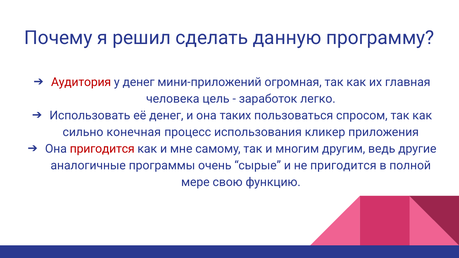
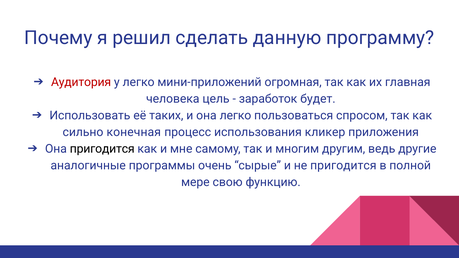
у денег: денег -> легко (139, 82)
легко: легко -> будет (318, 99)
её денег: денег -> таких (166, 116)
она таких: таких -> легко (235, 116)
пригодится colour: red -> black (102, 149)
